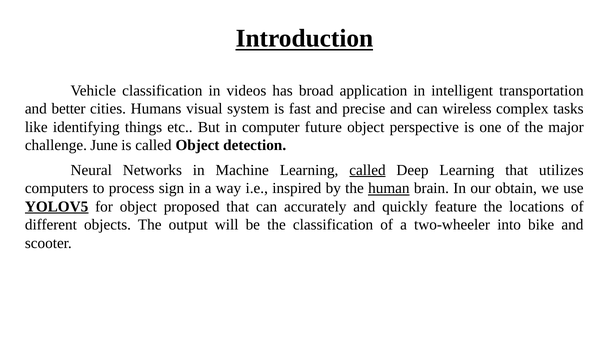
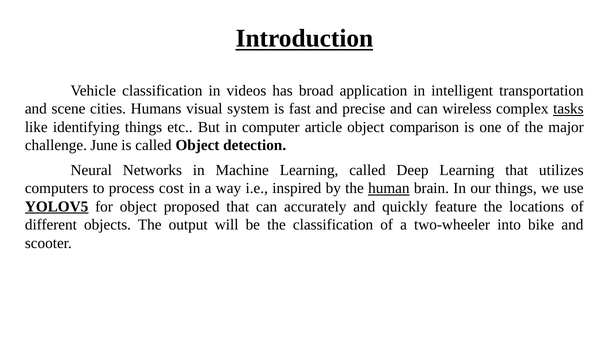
better: better -> scene (68, 109)
tasks underline: none -> present (568, 109)
future: future -> article (323, 127)
perspective: perspective -> comparison (424, 127)
called underline: present -> none (367, 170)
sign: sign -> cost (171, 188)
our obtain: obtain -> things (516, 188)
